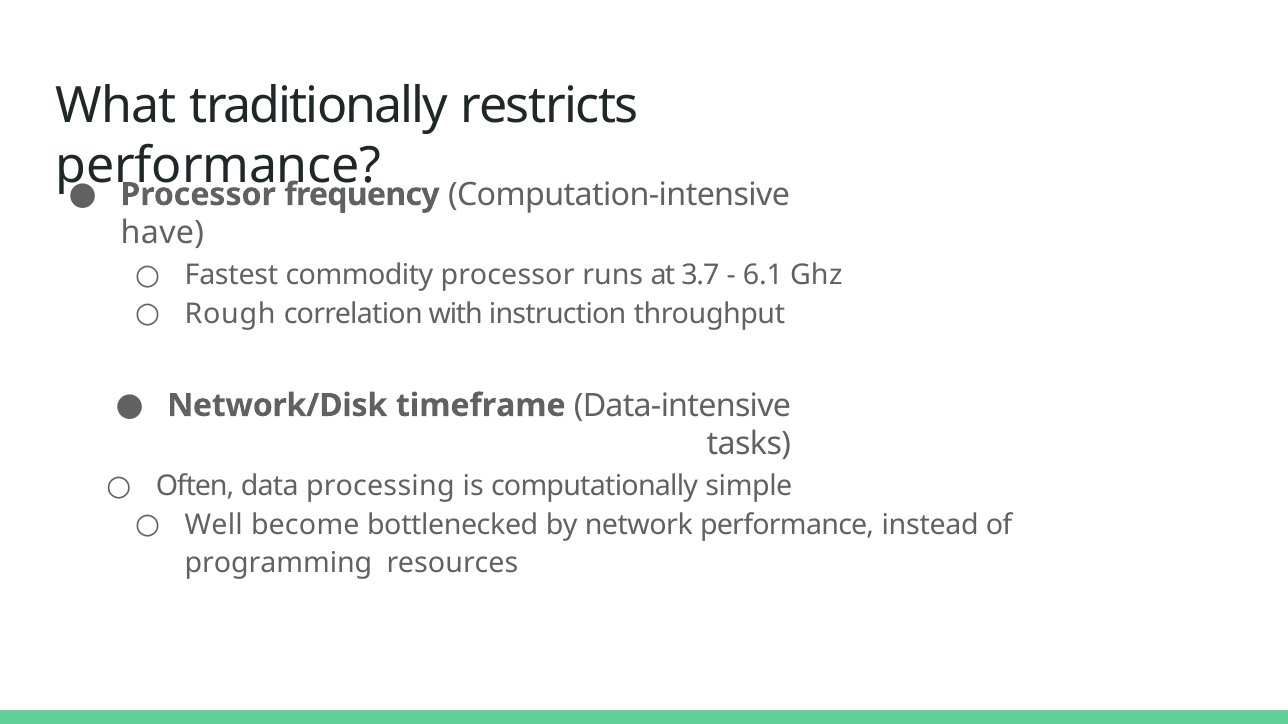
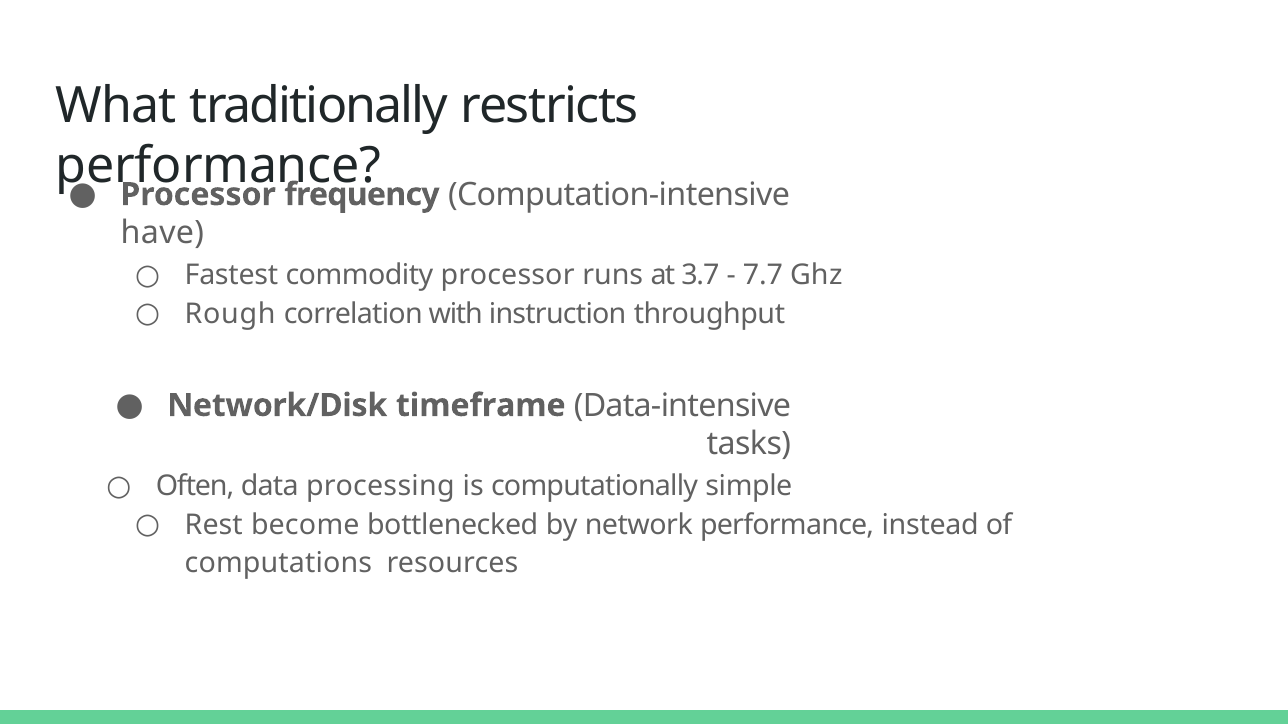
6.1: 6.1 -> 7.7 (763, 275)
Well: Well -> Rest (214, 525)
programming: programming -> computations (278, 564)
